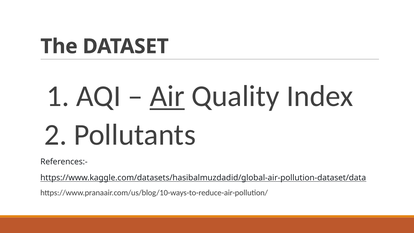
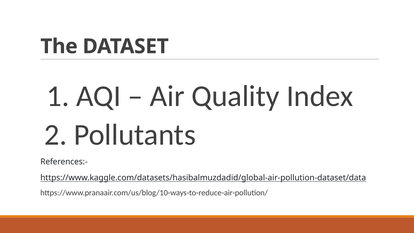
Air underline: present -> none (167, 96)
